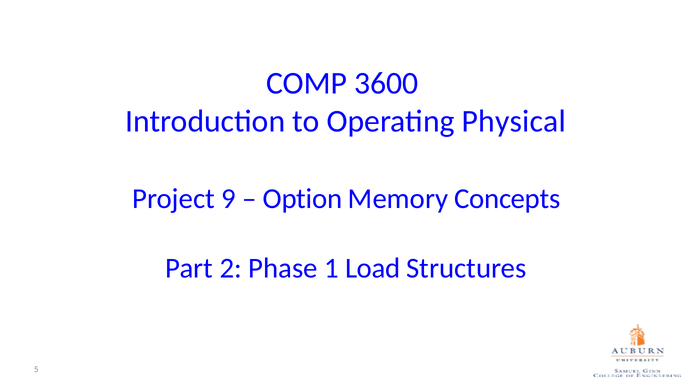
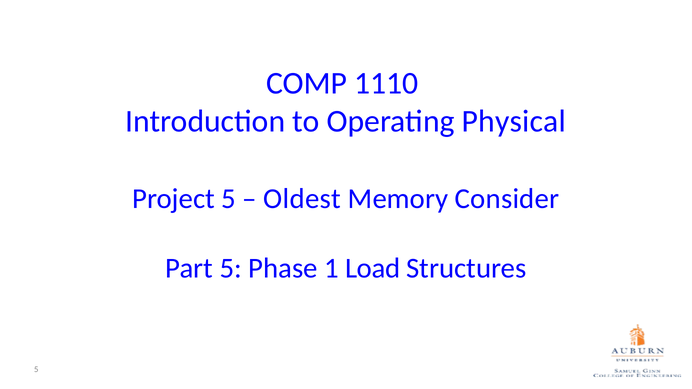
3600: 3600 -> 1110 (386, 84)
Project 9: 9 -> 5 (229, 199)
Option: Option -> Oldest (302, 199)
Concepts: Concepts -> Consider (507, 199)
Part 2: 2 -> 5 (231, 268)
